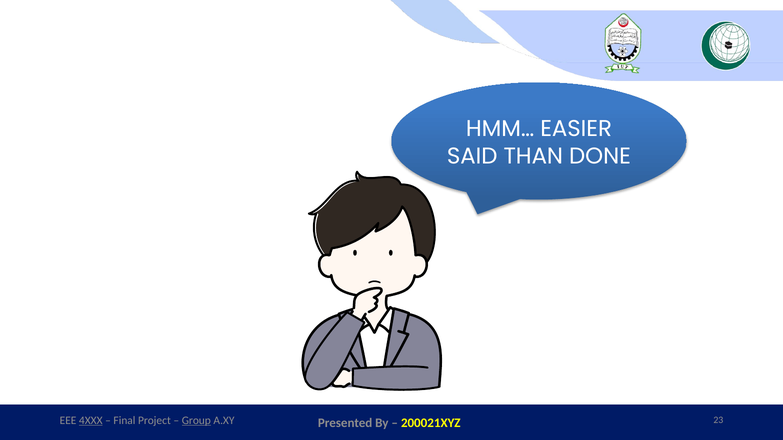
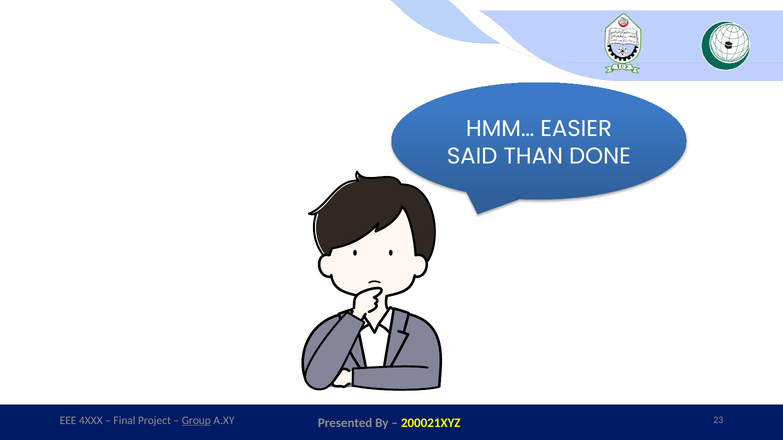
4XXX underline: present -> none (91, 421)
